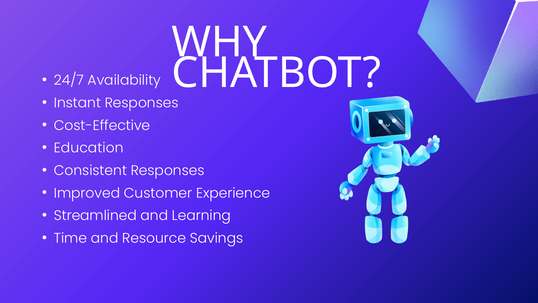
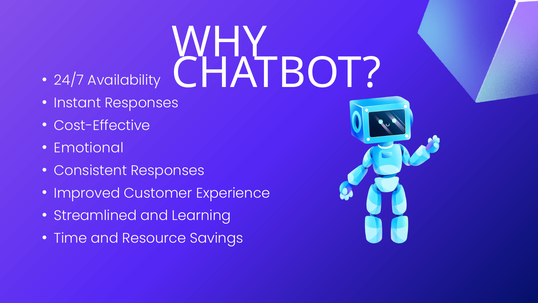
Education: Education -> Emotional (89, 148)
